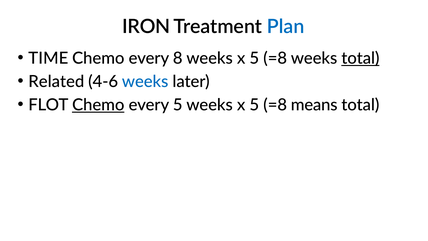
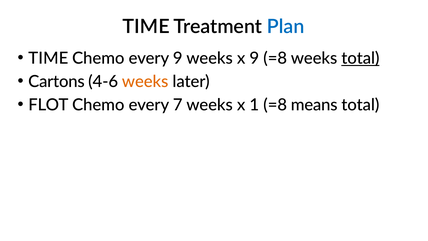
IRON: IRON -> TIME (146, 27)
every 8: 8 -> 9 (178, 58)
5: 5 -> 9 (254, 58)
Related: Related -> Cartons (56, 82)
weeks colour: blue -> orange (145, 82)
Chemo underline: present -> none (98, 105)
every 5: 5 -> 7 (178, 105)
5: 5 -> 1 (254, 105)
